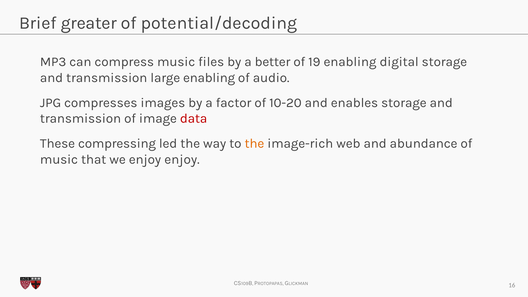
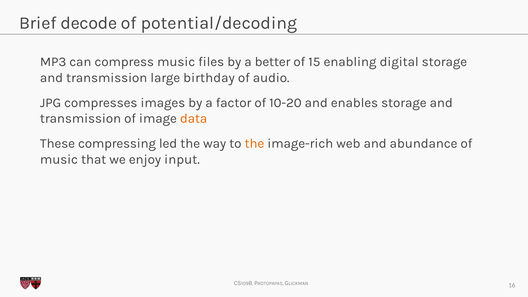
greater: greater -> decode (89, 23)
19: 19 -> 15 (314, 62)
large enabling: enabling -> birthday (209, 78)
data colour: red -> orange (194, 119)
enjoy enjoy: enjoy -> input (182, 159)
